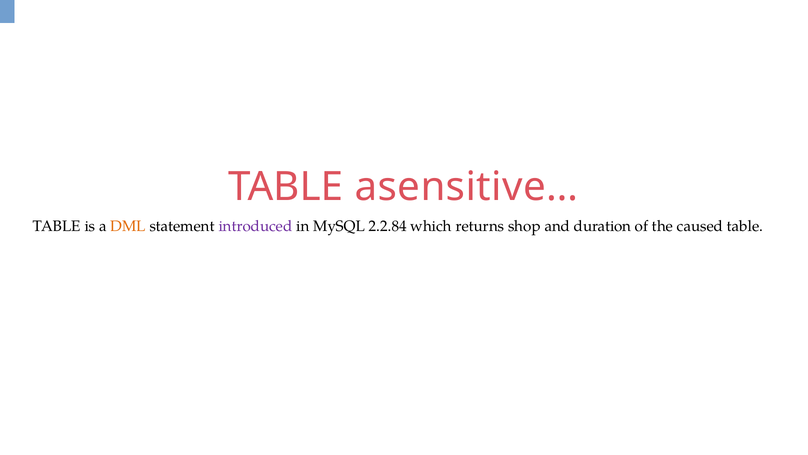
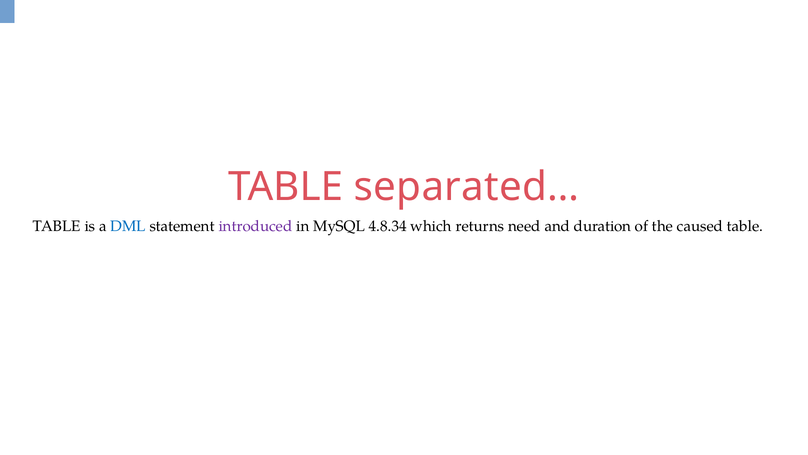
asensitive…: asensitive… -> separated… (467, 187)
DML colour: orange -> blue (128, 226)
2.2.84: 2.2.84 -> 4.8.34 (388, 226)
shop: shop -> need (524, 226)
